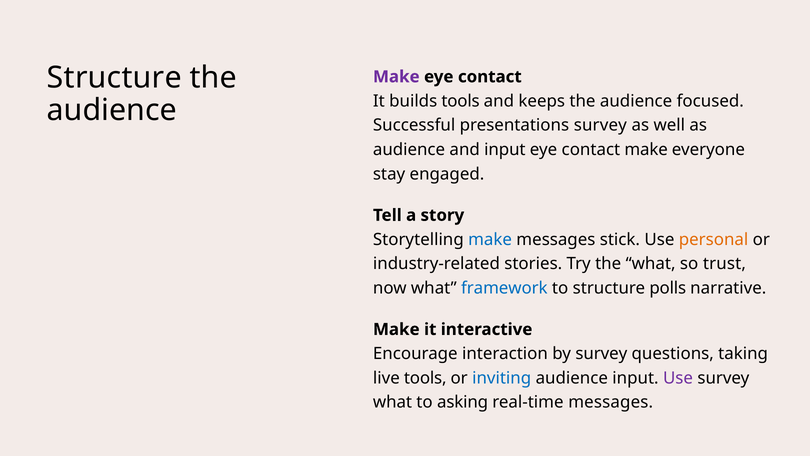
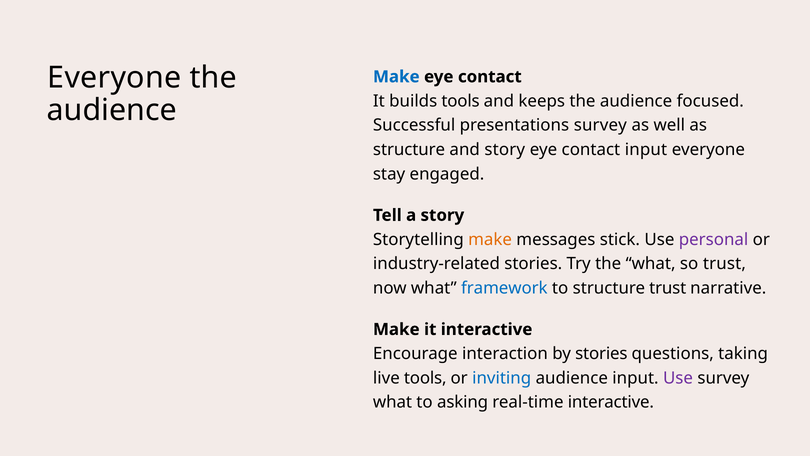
Structure: Structure -> Everyone (114, 78)
Make colour: purple -> blue (396, 77)
audience: audience -> structure (409, 150)
and input: input -> story (505, 150)
contact make: make -> input (646, 150)
make colour: blue -> orange (490, 239)
personal colour: orange -> purple (714, 239)
structure polls: polls -> trust (668, 288)
by survey: survey -> stories (601, 353)
real-time messages: messages -> interactive (611, 402)
